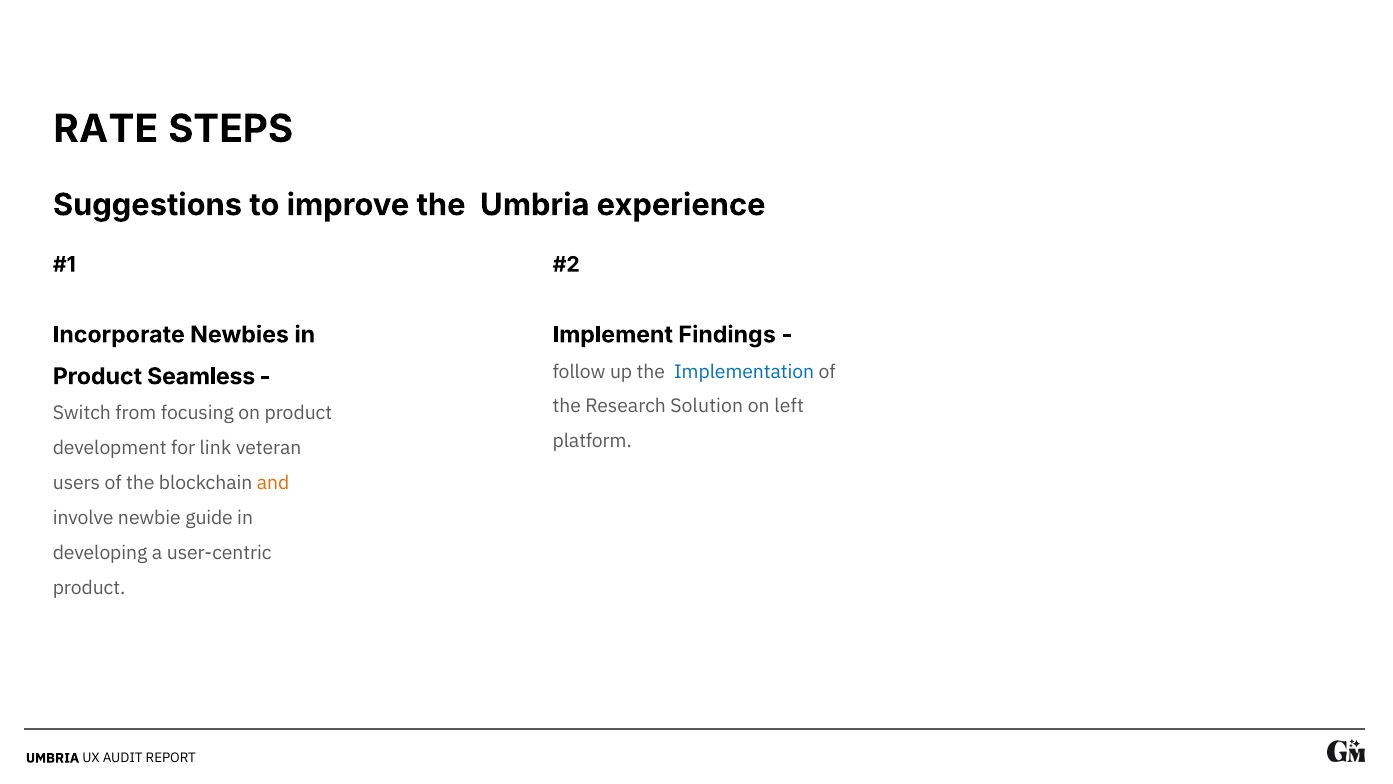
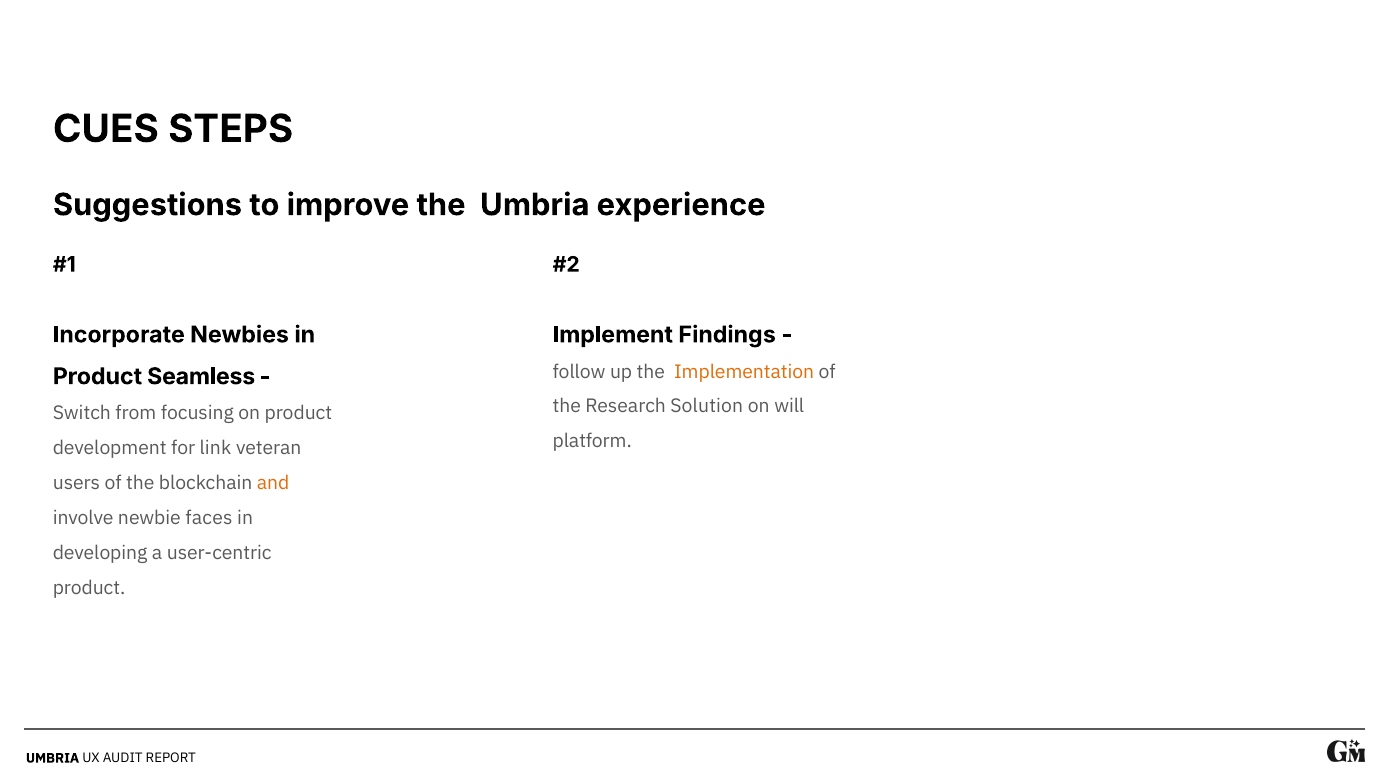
RATE: RATE -> CUES (106, 129)
Implementation colour: blue -> orange (744, 371)
left: left -> will (789, 406)
guide: guide -> faces (209, 518)
